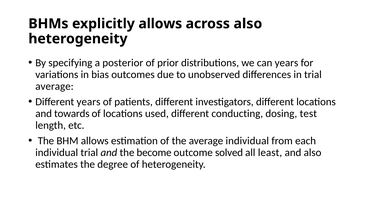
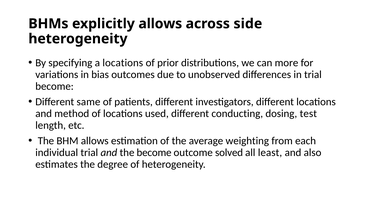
across also: also -> side (248, 24)
a posterior: posterior -> locations (123, 63)
can years: years -> more (286, 63)
average: average -> become (55, 86)
Different years: years -> same (88, 102)
towards: towards -> method (72, 114)
average individual: individual -> weighting (247, 141)
